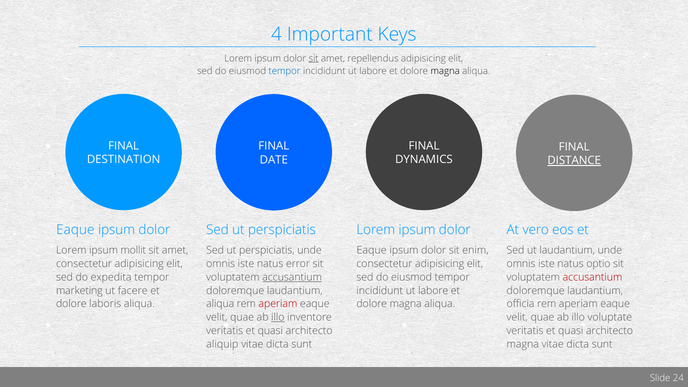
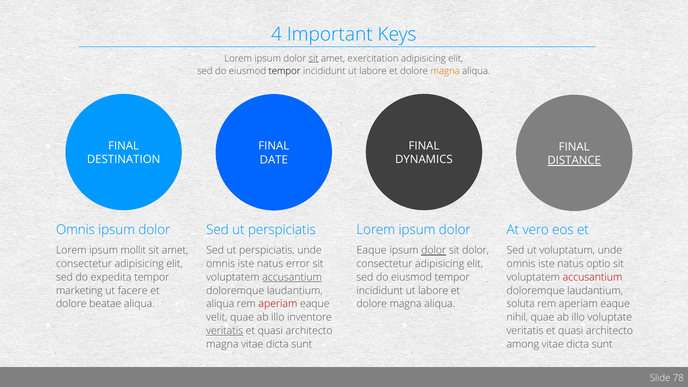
repellendus: repellendus -> exercitation (373, 58)
tempor colour: blue -> black (285, 71)
magna colour: black -> orange (445, 71)
Eaque: Eaque -> Omnis (75, 230)
dolor underline: none -> present (434, 250)
sit enim: enim -> dolor (476, 250)
ut laudantium: laudantium -> voluptatum (567, 250)
laboris: laboris -> beatae (105, 304)
officia: officia -> soluta (521, 304)
illo underline: present -> none (278, 317)
velit: velit -> nihil (517, 317)
veritatis underline: none -> present (225, 331)
aliquip: aliquip -> magna (222, 344)
magna: magna -> among (523, 344)
24: 24 -> 78 (678, 378)
